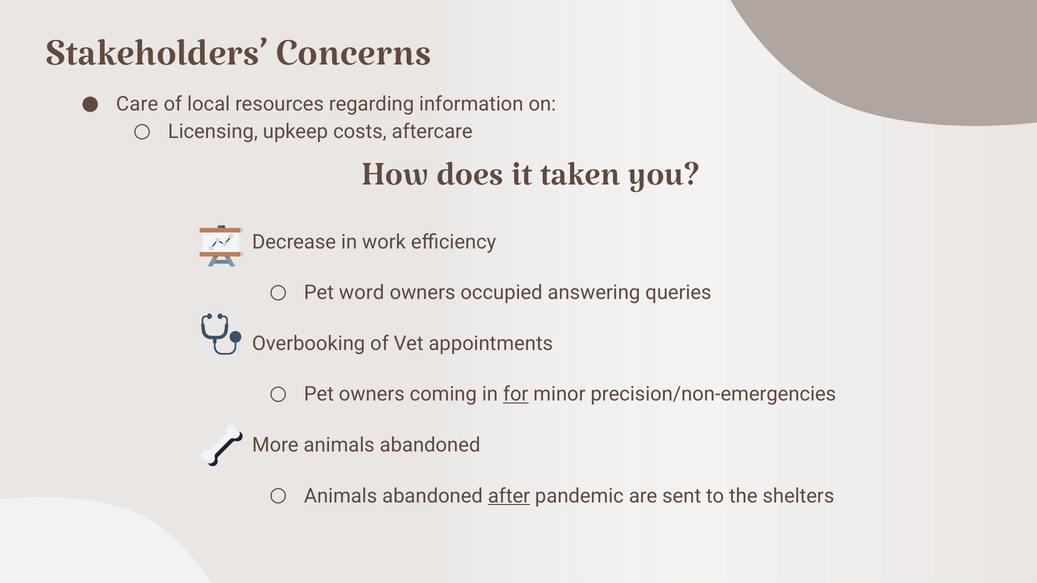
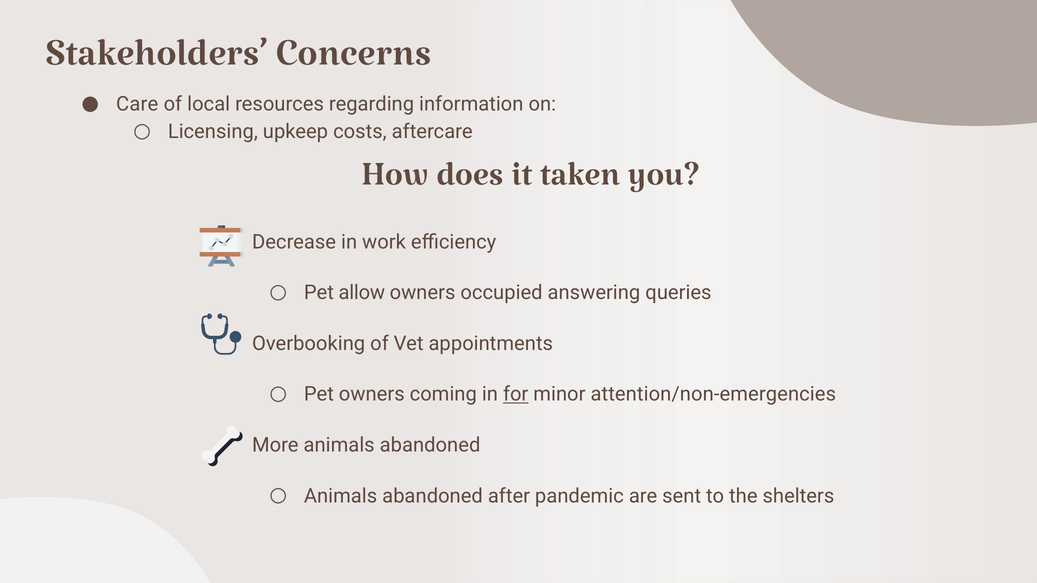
word: word -> allow (362, 293)
precision/non-emergencies: precision/non-emergencies -> attention/non-emergencies (713, 395)
after underline: present -> none (509, 496)
